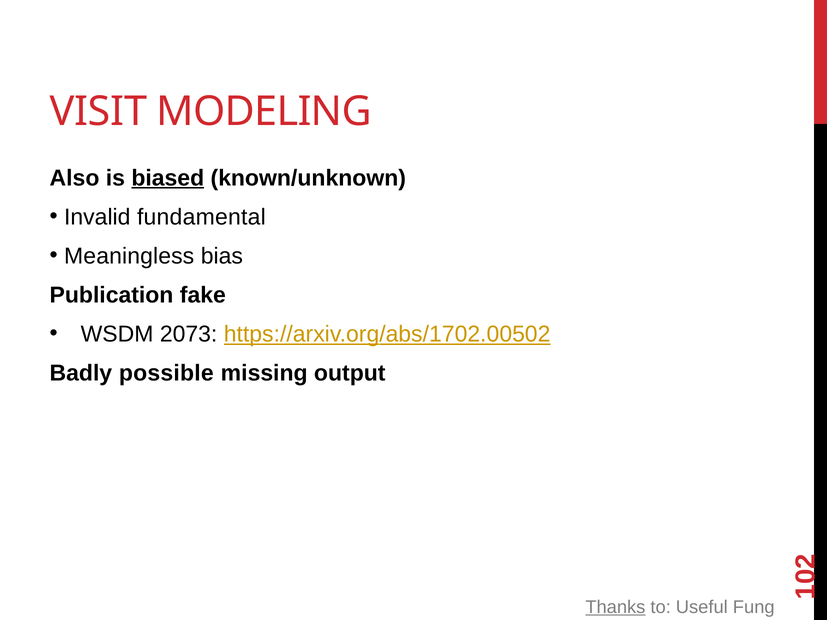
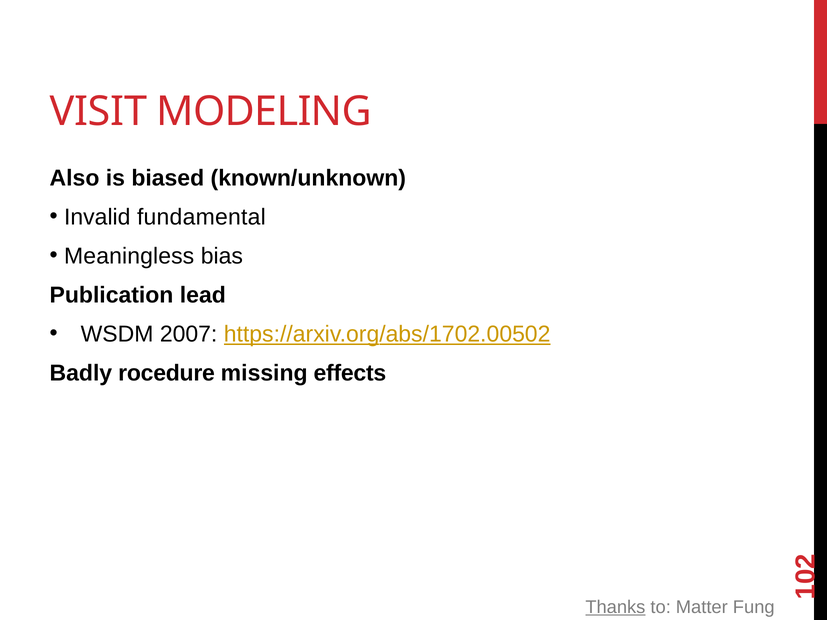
biased underline: present -> none (168, 178)
fake: fake -> lead (203, 295)
2073: 2073 -> 2007 (189, 334)
possible: possible -> rocedure (167, 373)
output: output -> effects (350, 373)
Useful: Useful -> Matter (702, 607)
